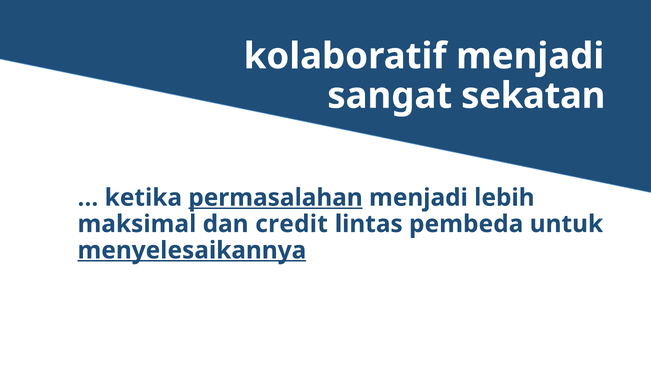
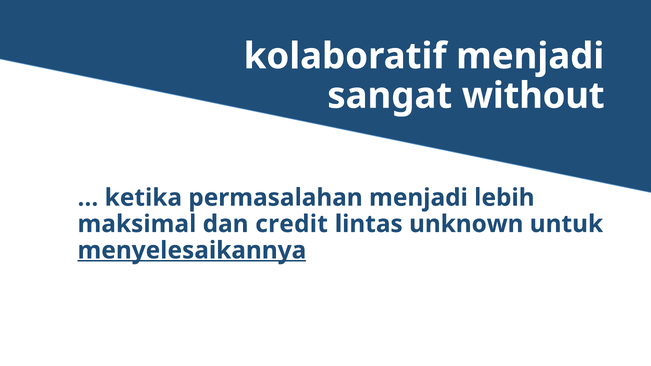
sekatan: sekatan -> without (533, 96)
permasalahan underline: present -> none (276, 198)
pembeda: pembeda -> unknown (466, 224)
